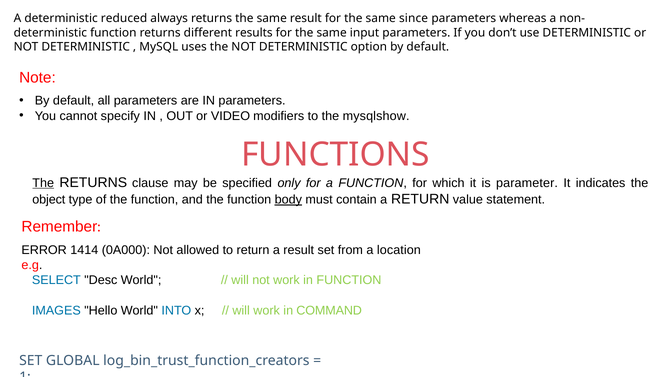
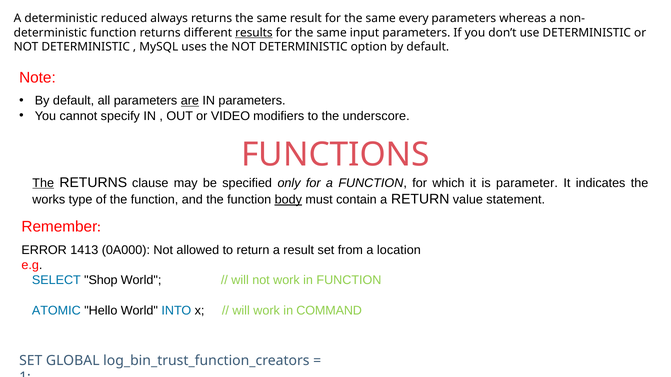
since: since -> every (414, 19)
results underline: none -> present (254, 33)
are underline: none -> present (190, 101)
mysqlshow: mysqlshow -> underscore (376, 116)
object: object -> works (49, 200)
1414: 1414 -> 1413 (84, 250)
Desc: Desc -> Shop (101, 281)
IMAGES: IMAGES -> ATOMIC (56, 311)
